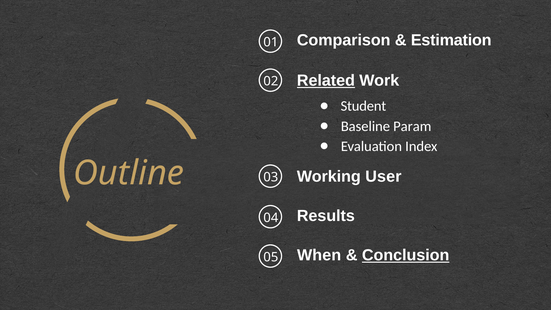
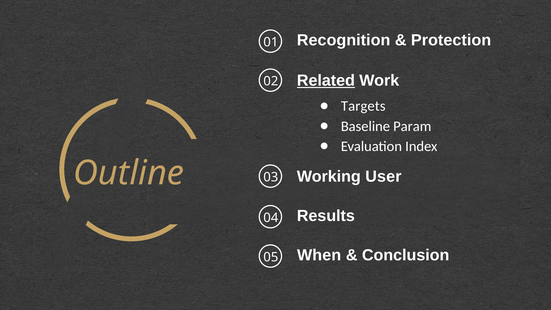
Comparison: Comparison -> Recognition (344, 40)
Estimation: Estimation -> Protection (451, 40)
Student: Student -> Targets (363, 106)
Conclusion underline: present -> none (406, 255)
